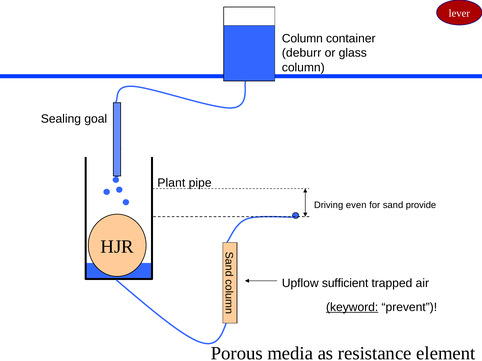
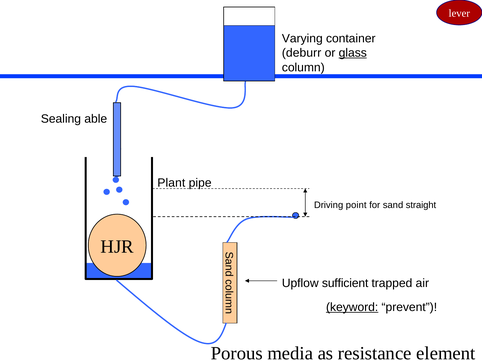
Column: Column -> Varying (302, 39)
glass underline: none -> present (353, 53)
goal: goal -> able (96, 119)
even: even -> point (356, 205)
provide: provide -> straight (421, 205)
